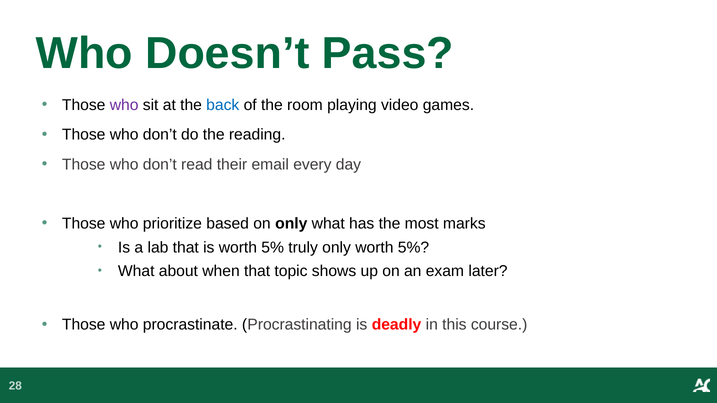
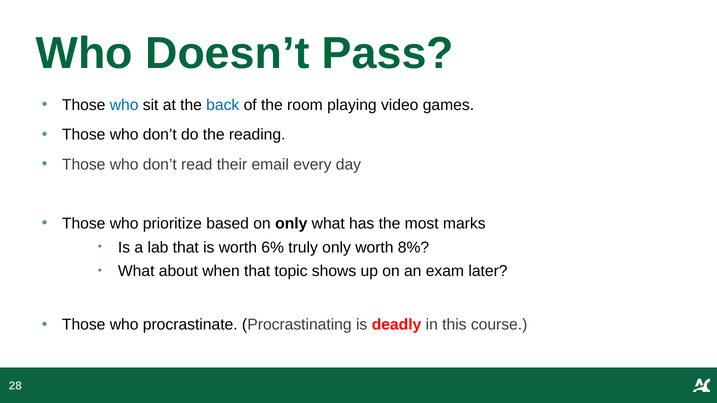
who colour: purple -> blue (124, 105)
is worth 5%: 5% -> 6% (273, 248)
only worth 5%: 5% -> 8% (414, 248)
